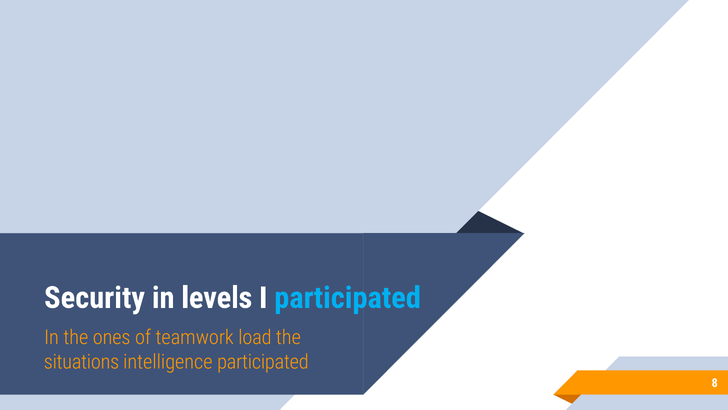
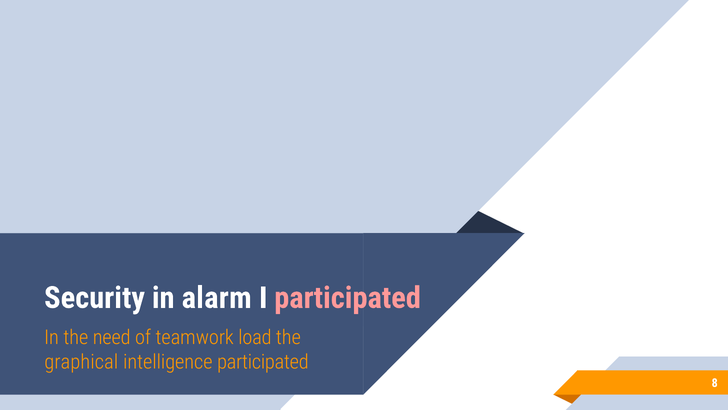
levels: levels -> alarm (217, 298)
participated colour: light blue -> pink (348, 298)
ones: ones -> need (112, 337)
situations: situations -> graphical (81, 362)
